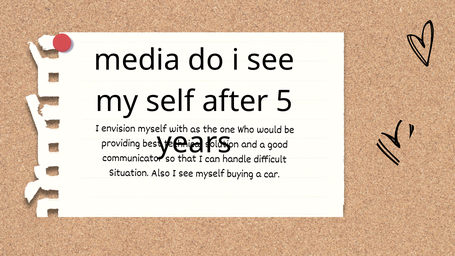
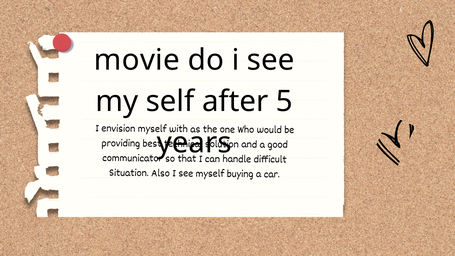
media: media -> movie (137, 60)
